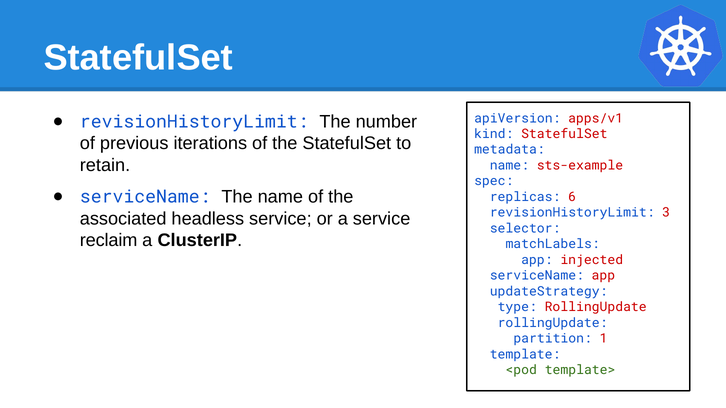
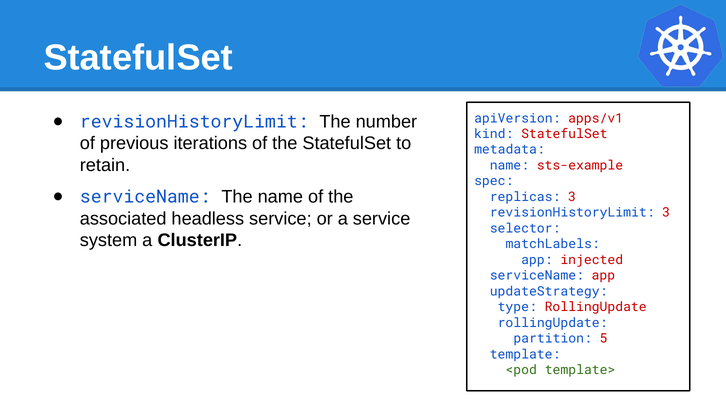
replicas 6: 6 -> 3 (572, 197)
reclaim: reclaim -> system (109, 241)
1: 1 -> 5 (604, 339)
